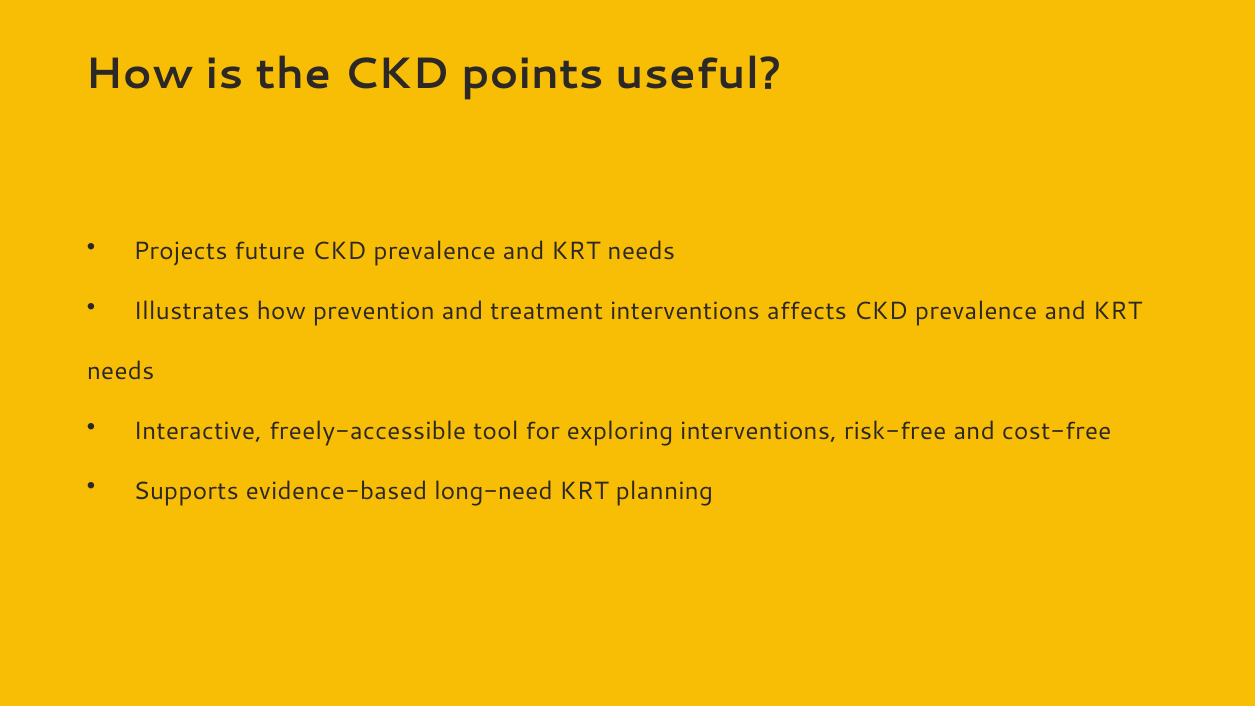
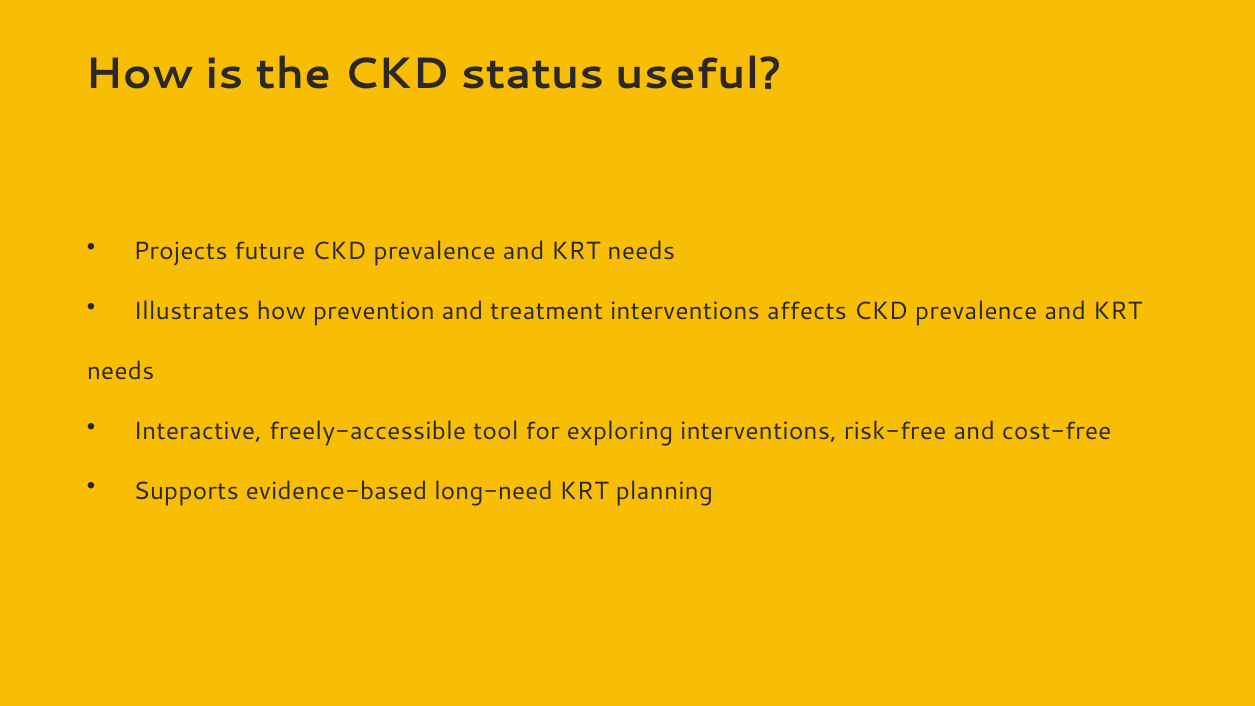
points: points -> status (532, 74)
